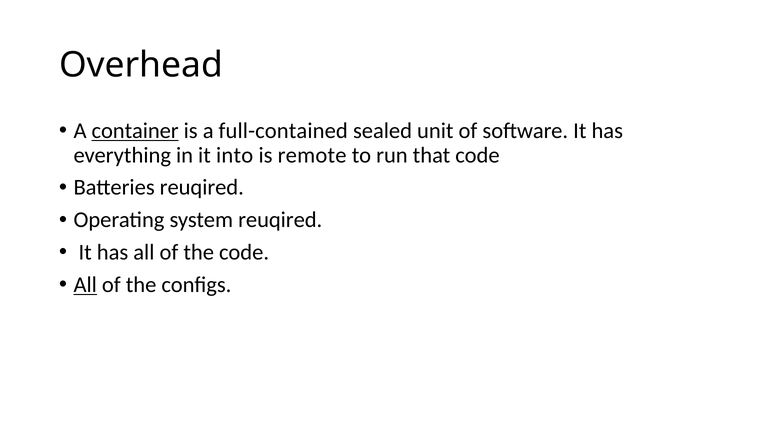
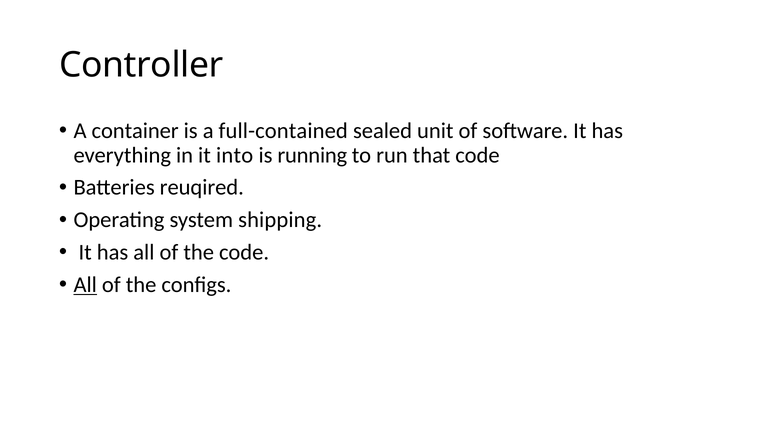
Overhead: Overhead -> Controller (141, 65)
container underline: present -> none (135, 131)
remote: remote -> running (312, 155)
system reuqired: reuqired -> shipping (280, 220)
